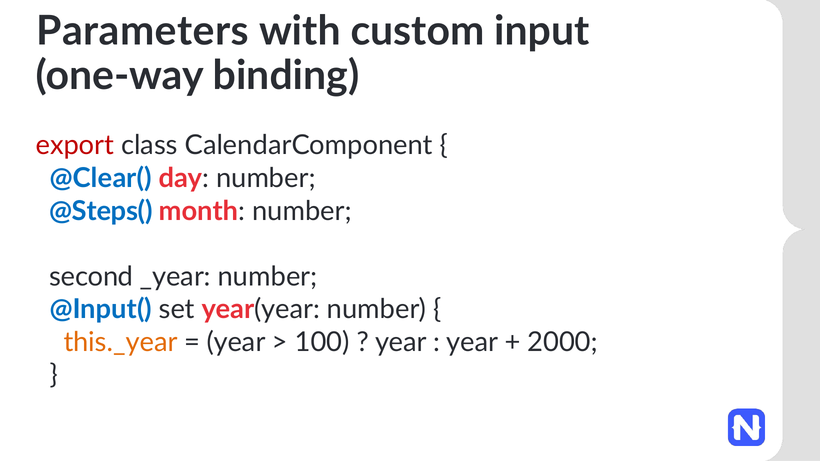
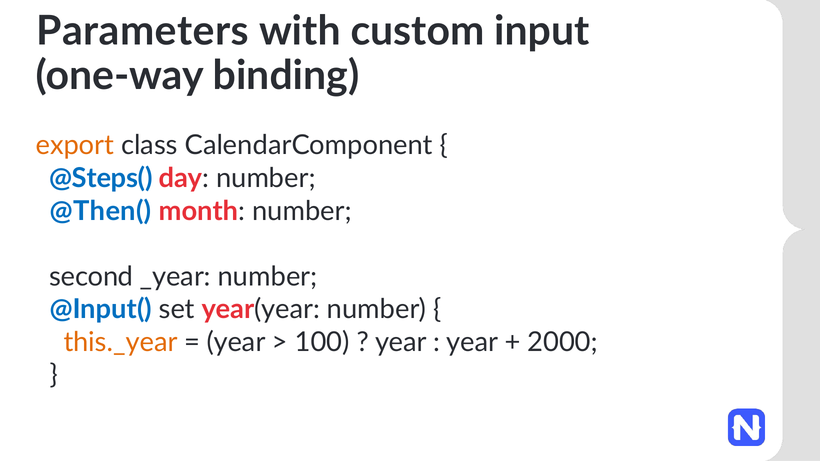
export colour: red -> orange (75, 146)
@Clear(: @Clear( -> @Steps( (101, 178)
@Steps(: @Steps( -> @Then( (101, 211)
